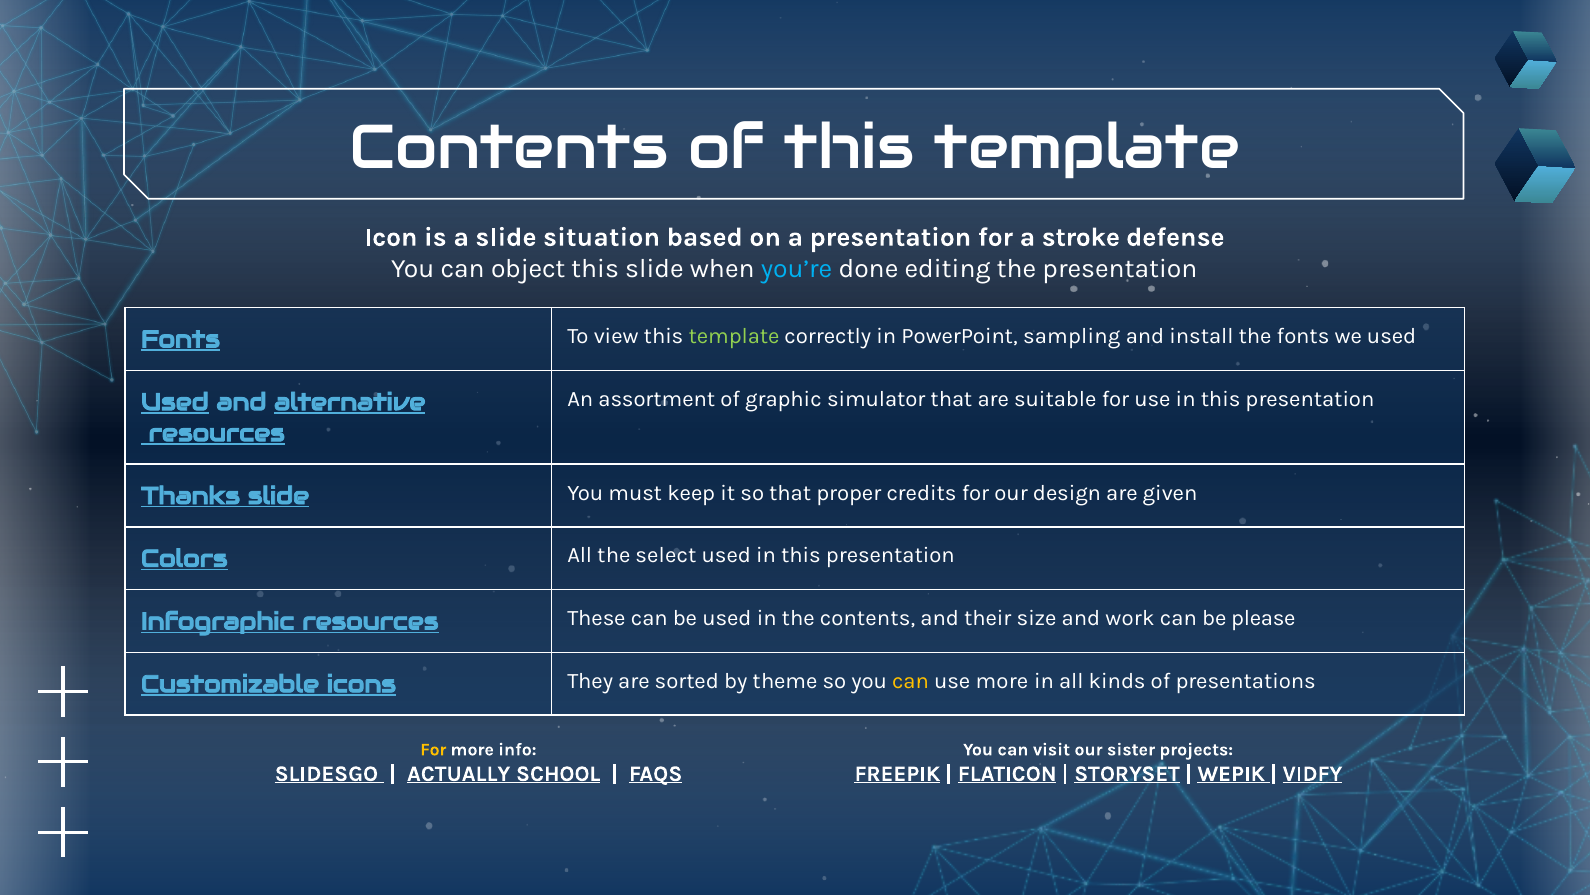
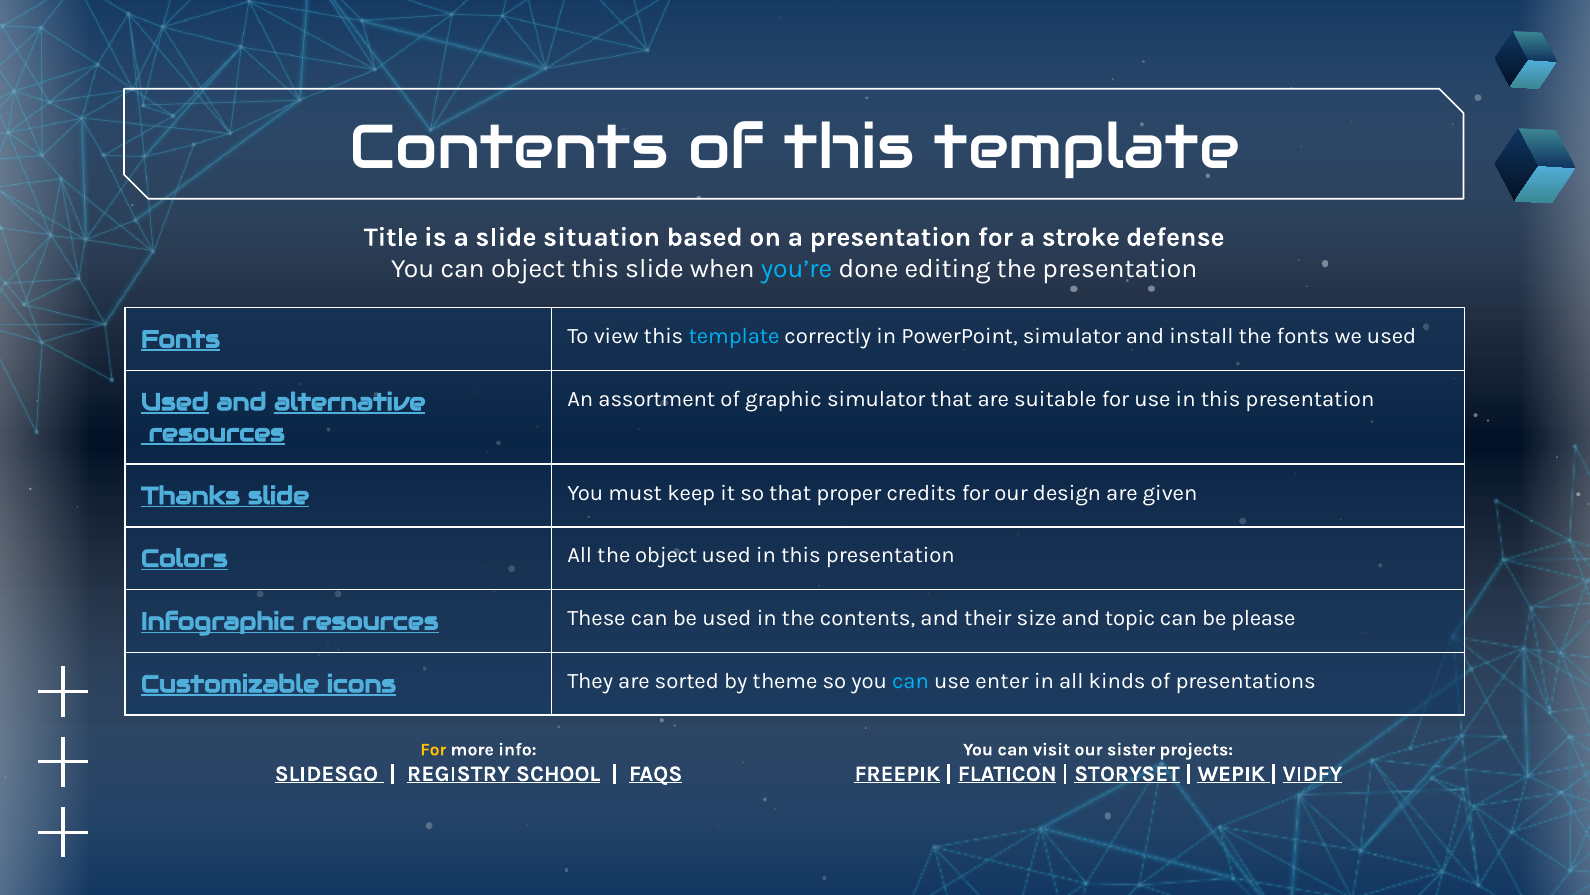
Icon: Icon -> Title (391, 237)
template colour: light green -> light blue (734, 336)
PowerPoint sampling: sampling -> simulator (1072, 336)
the select: select -> object (666, 555)
work: work -> topic (1130, 618)
can colour: yellow -> light blue (911, 681)
use more: more -> enter (1002, 681)
ACTUALLY: ACTUALLY -> REGISTRY (459, 773)
